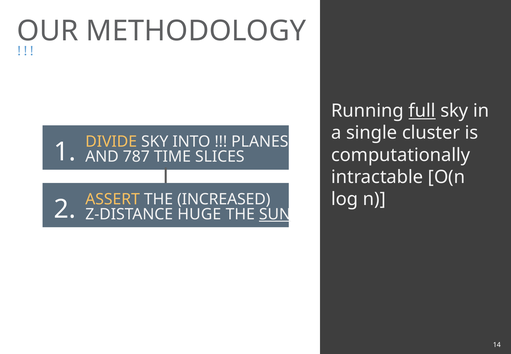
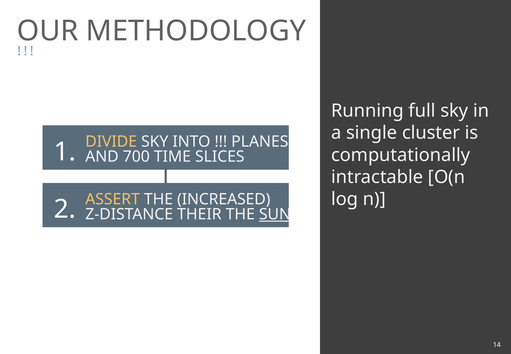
full underline: present -> none (422, 111)
787: 787 -> 700 (136, 157)
HUGE: HUGE -> THEIR (199, 214)
